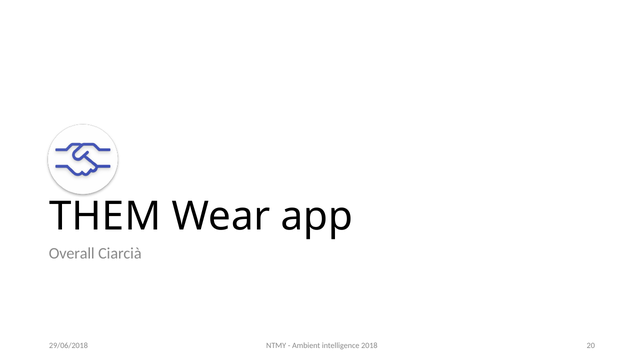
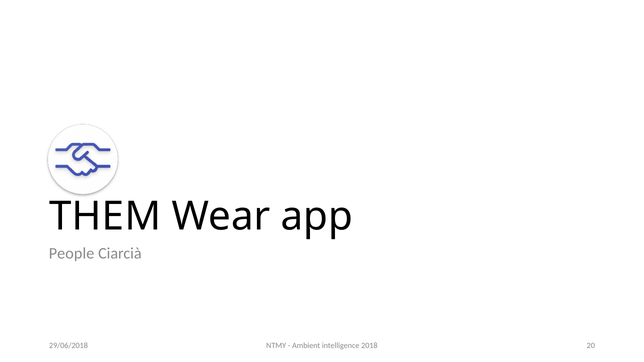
Overall: Overall -> People (72, 253)
